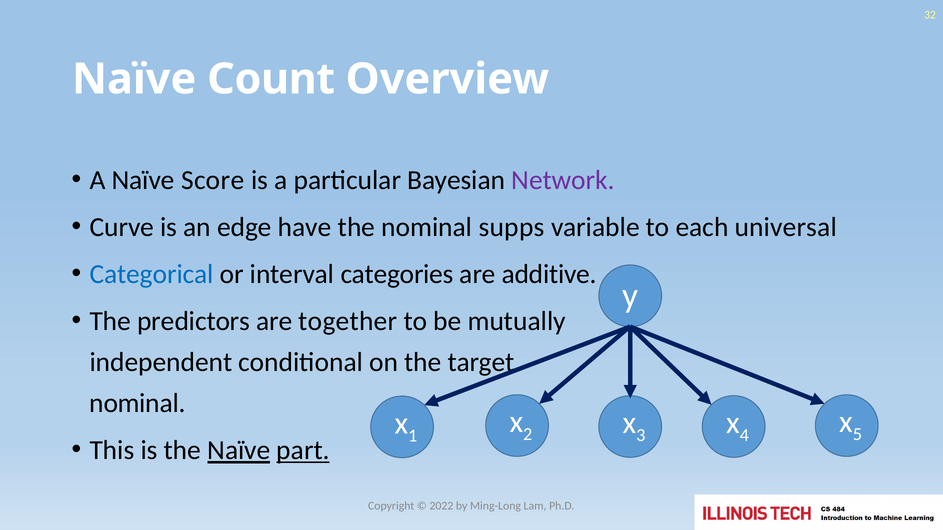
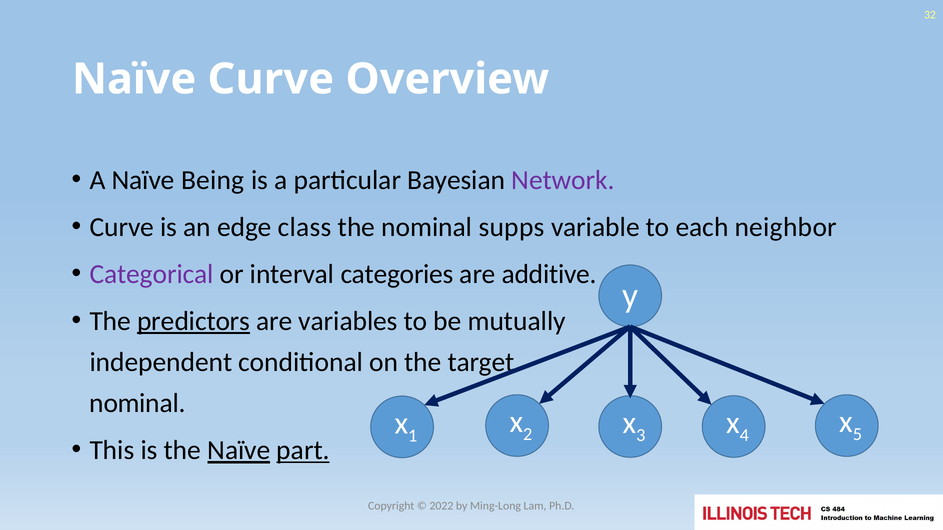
Naïve Count: Count -> Curve (271, 79)
Score: Score -> Being (213, 180)
have: have -> class (305, 227)
universal: universal -> neighbor (786, 227)
Categorical colour: blue -> purple (152, 274)
predictors underline: none -> present (194, 321)
together: together -> variables (348, 321)
